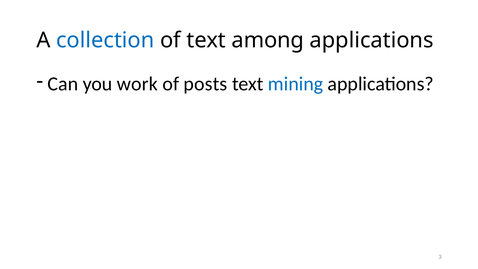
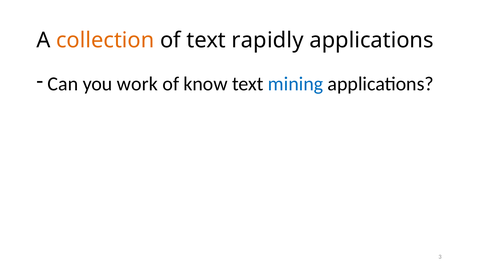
collection colour: blue -> orange (105, 40)
among: among -> rapidly (268, 40)
posts: posts -> know (206, 84)
